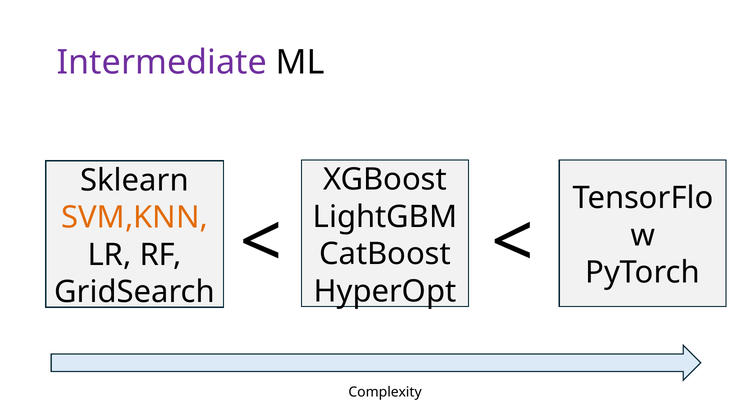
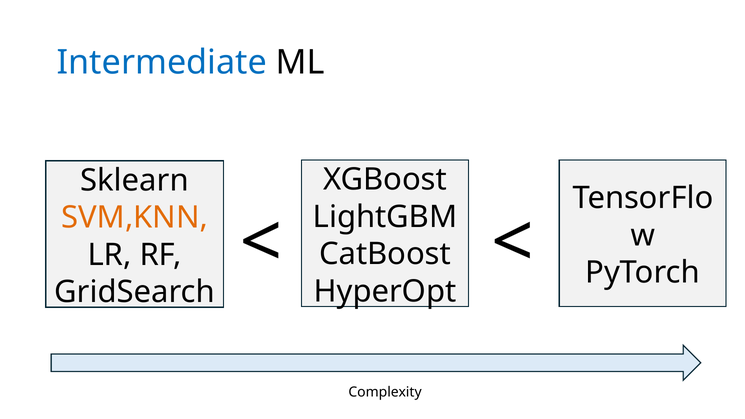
Intermediate colour: purple -> blue (162, 63)
